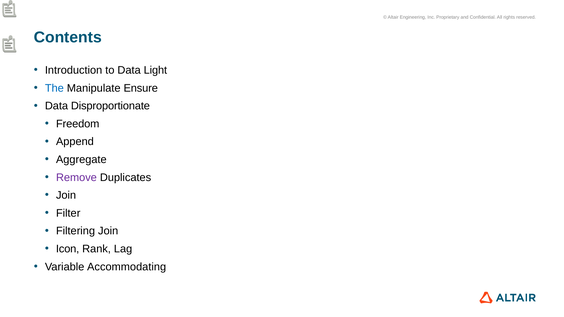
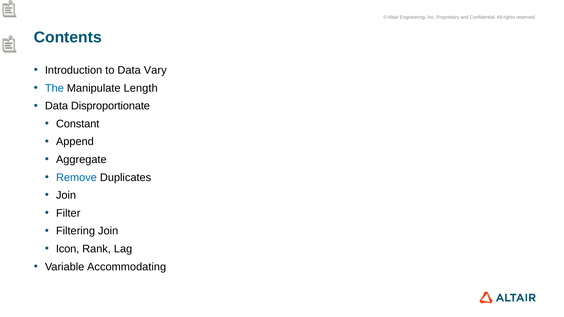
Light: Light -> Vary (155, 70)
Ensure: Ensure -> Length (141, 88)
Freedom: Freedom -> Constant (78, 124)
Remove colour: purple -> blue (76, 178)
